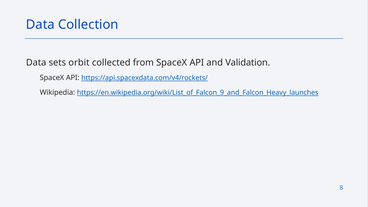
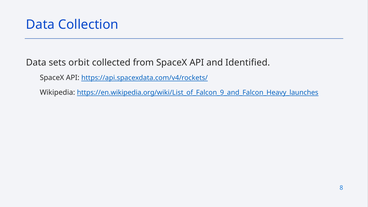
Validation: Validation -> Identified (248, 63)
